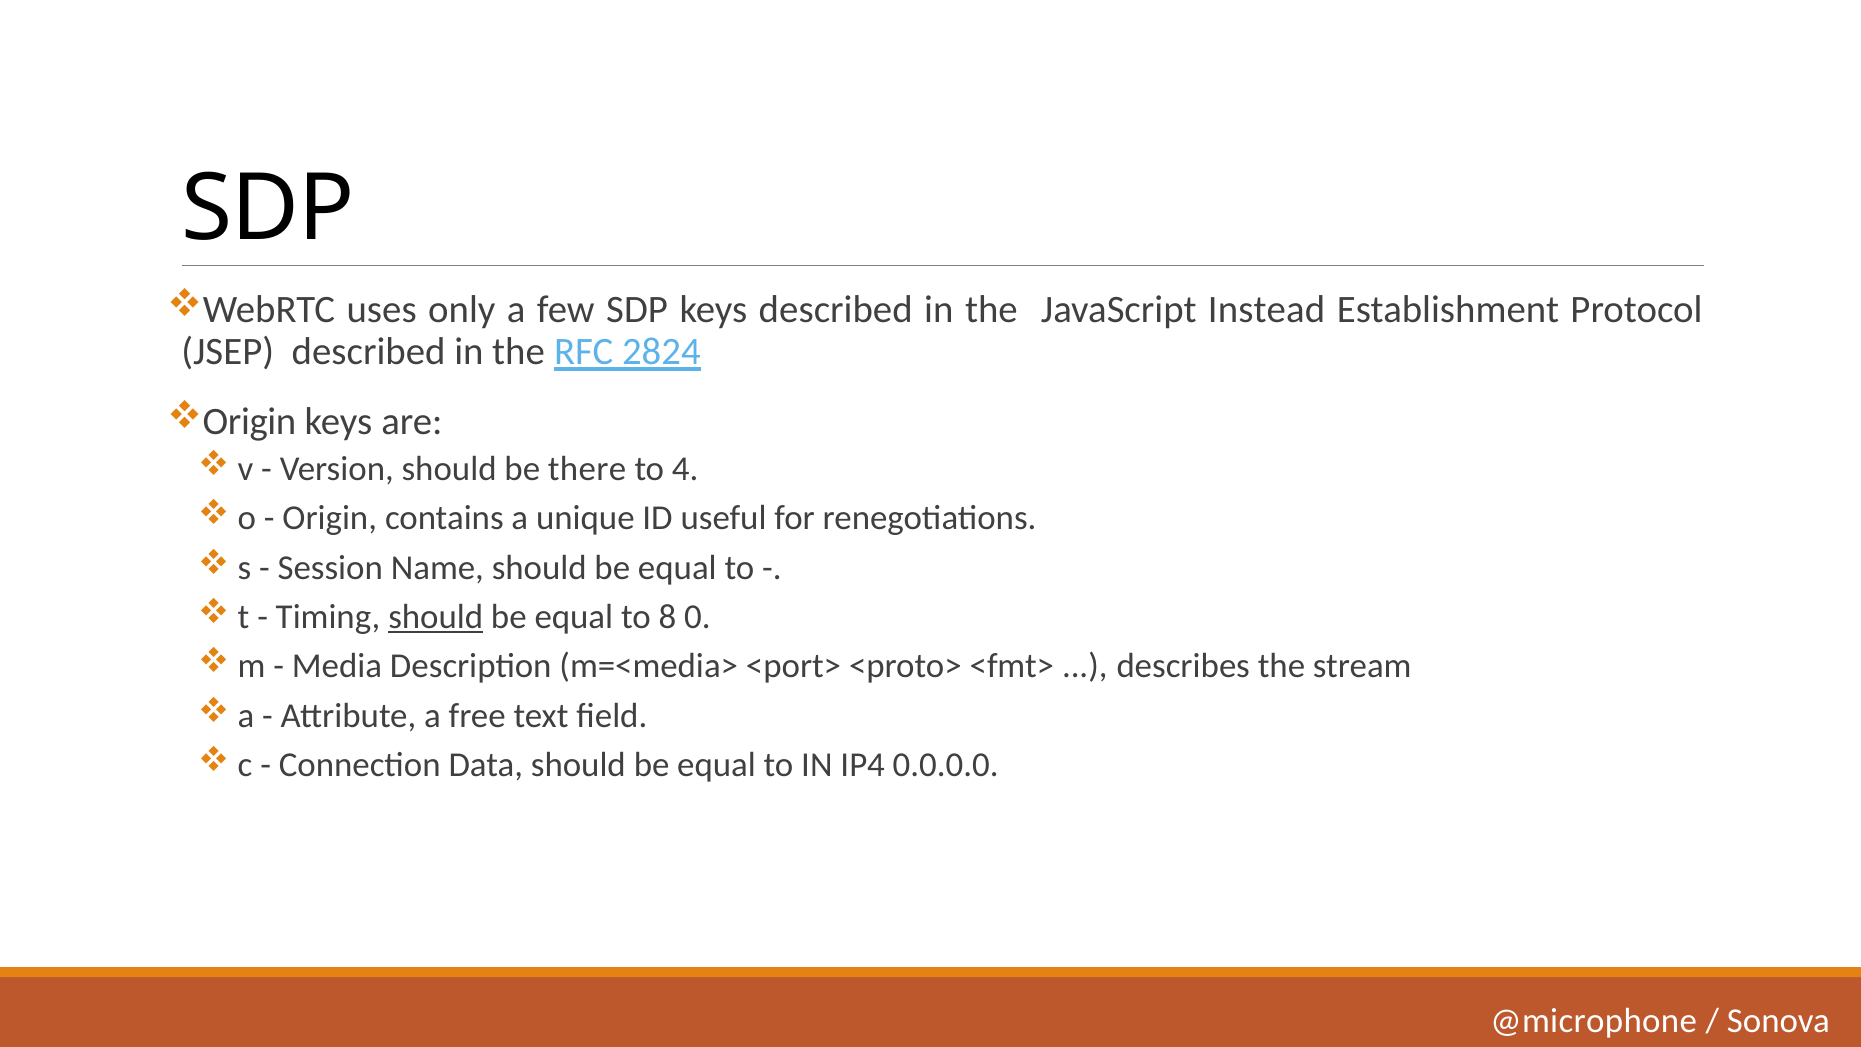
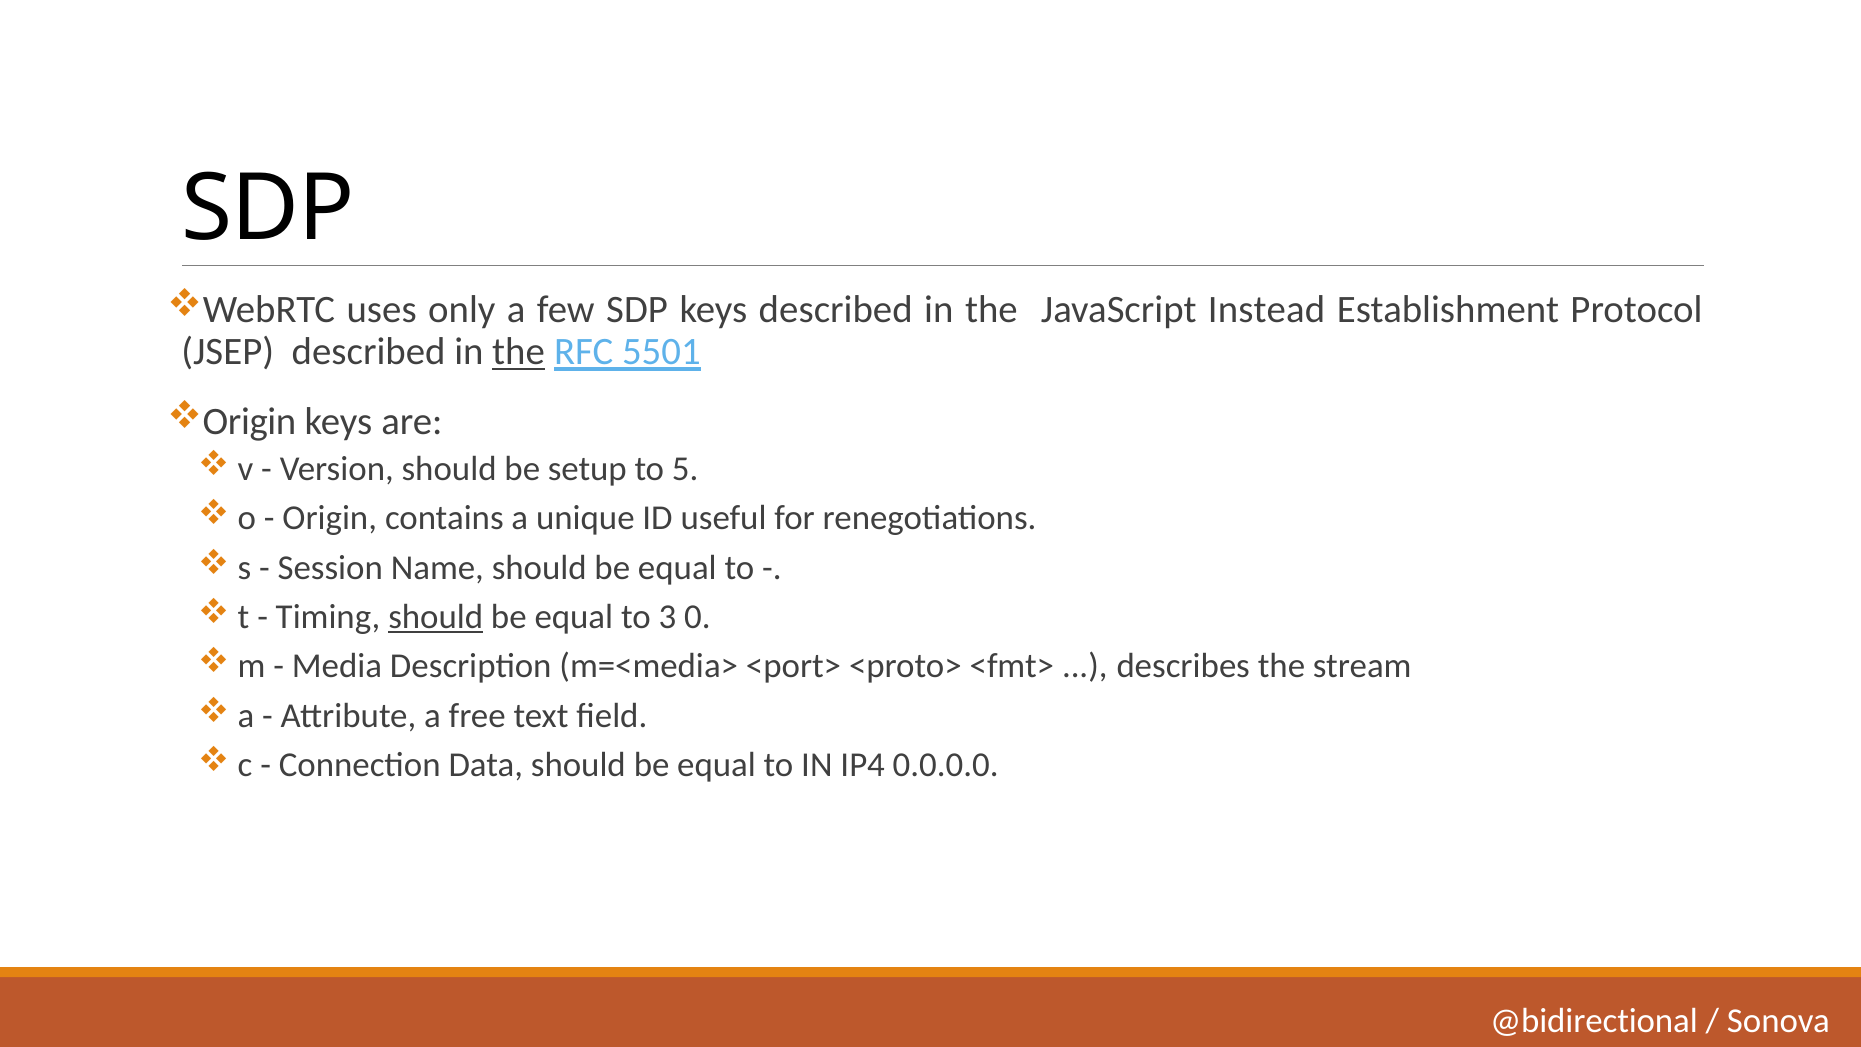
the underline: none -> present (519, 352)
2824: 2824 -> 5501 (661, 352)
there: there -> setup (587, 469)
4: 4 -> 5 (685, 469)
8: 8 -> 3 (667, 617)
@microphone: @microphone -> @bidirectional (1594, 1021)
